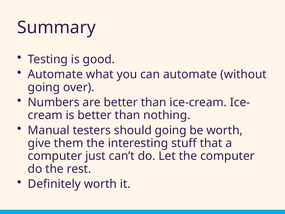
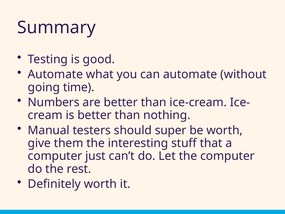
over: over -> time (79, 87)
should going: going -> super (171, 130)
